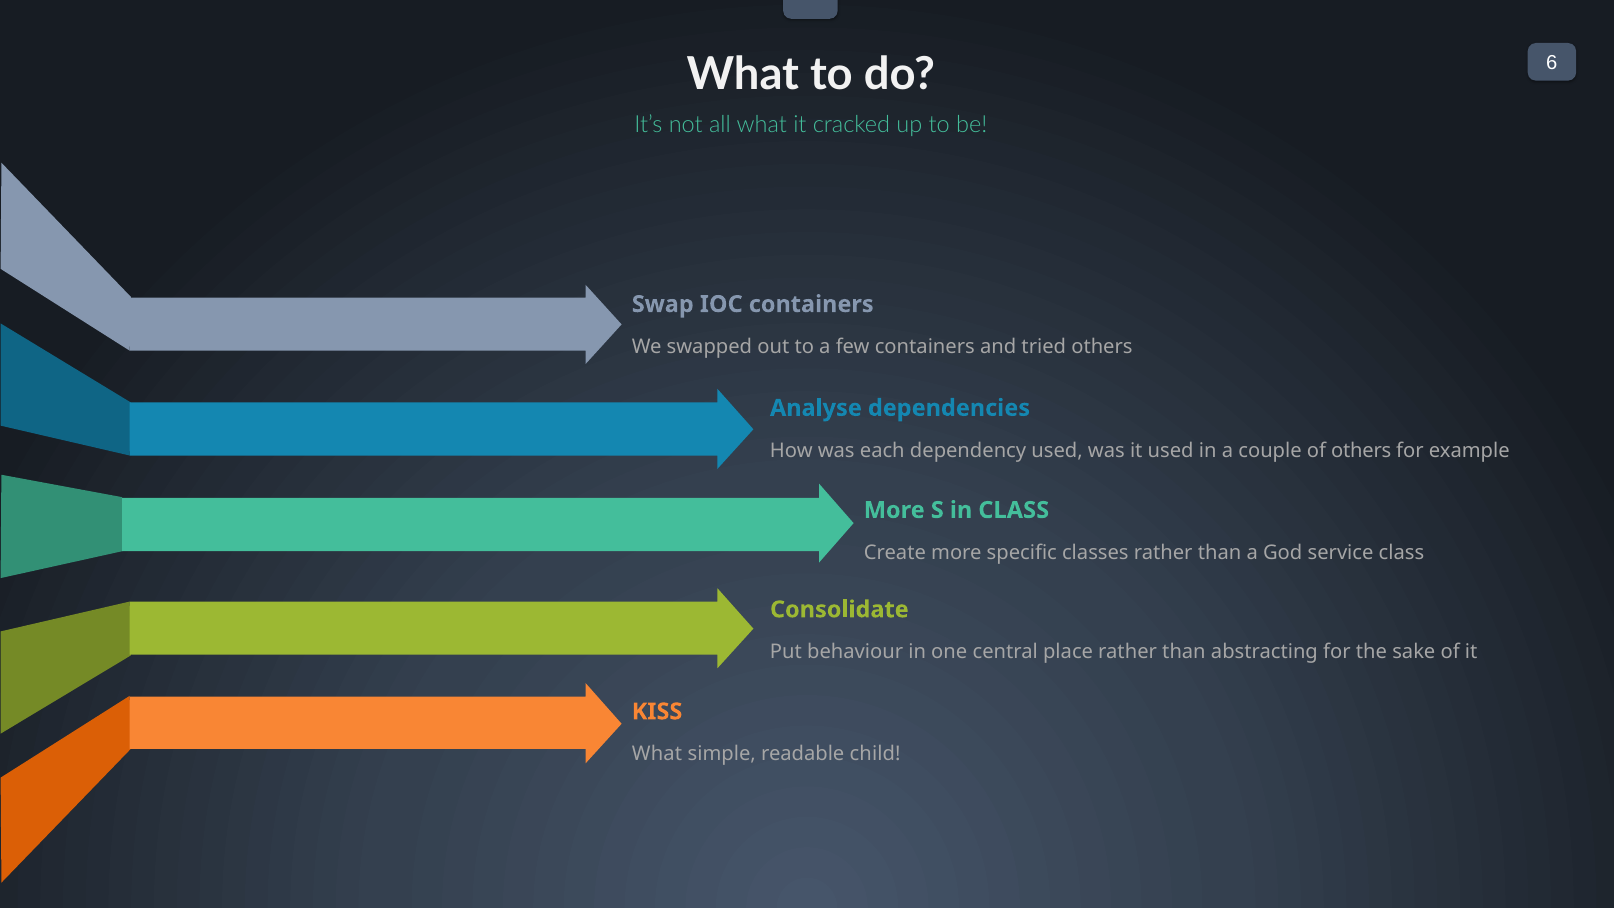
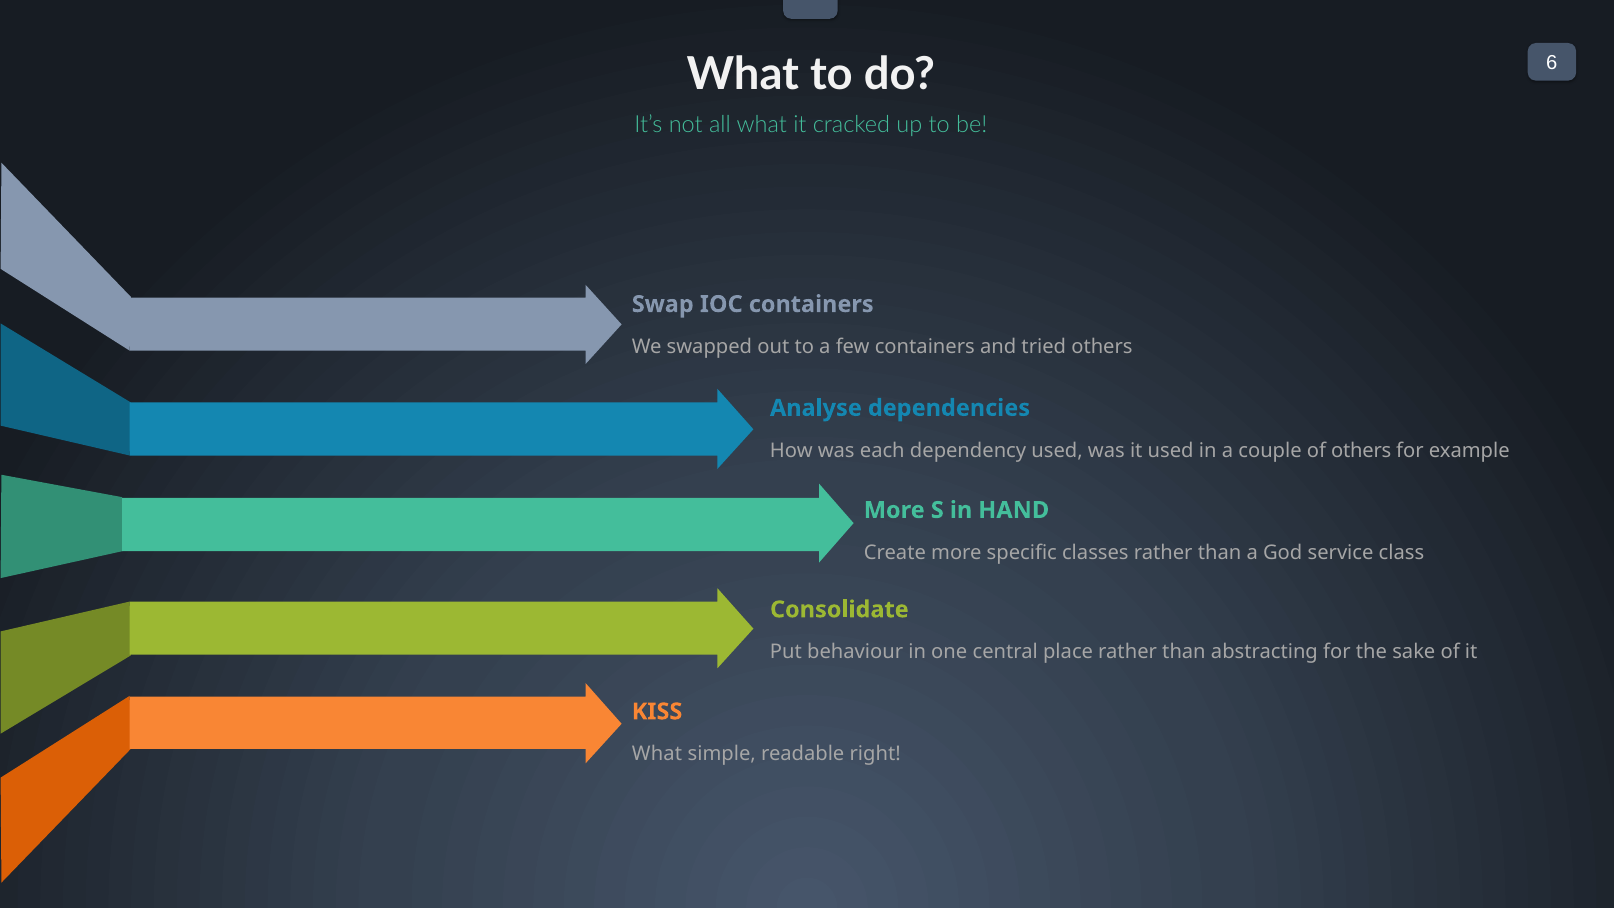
in CLASS: CLASS -> HAND (1014, 510)
child: child -> right (875, 754)
